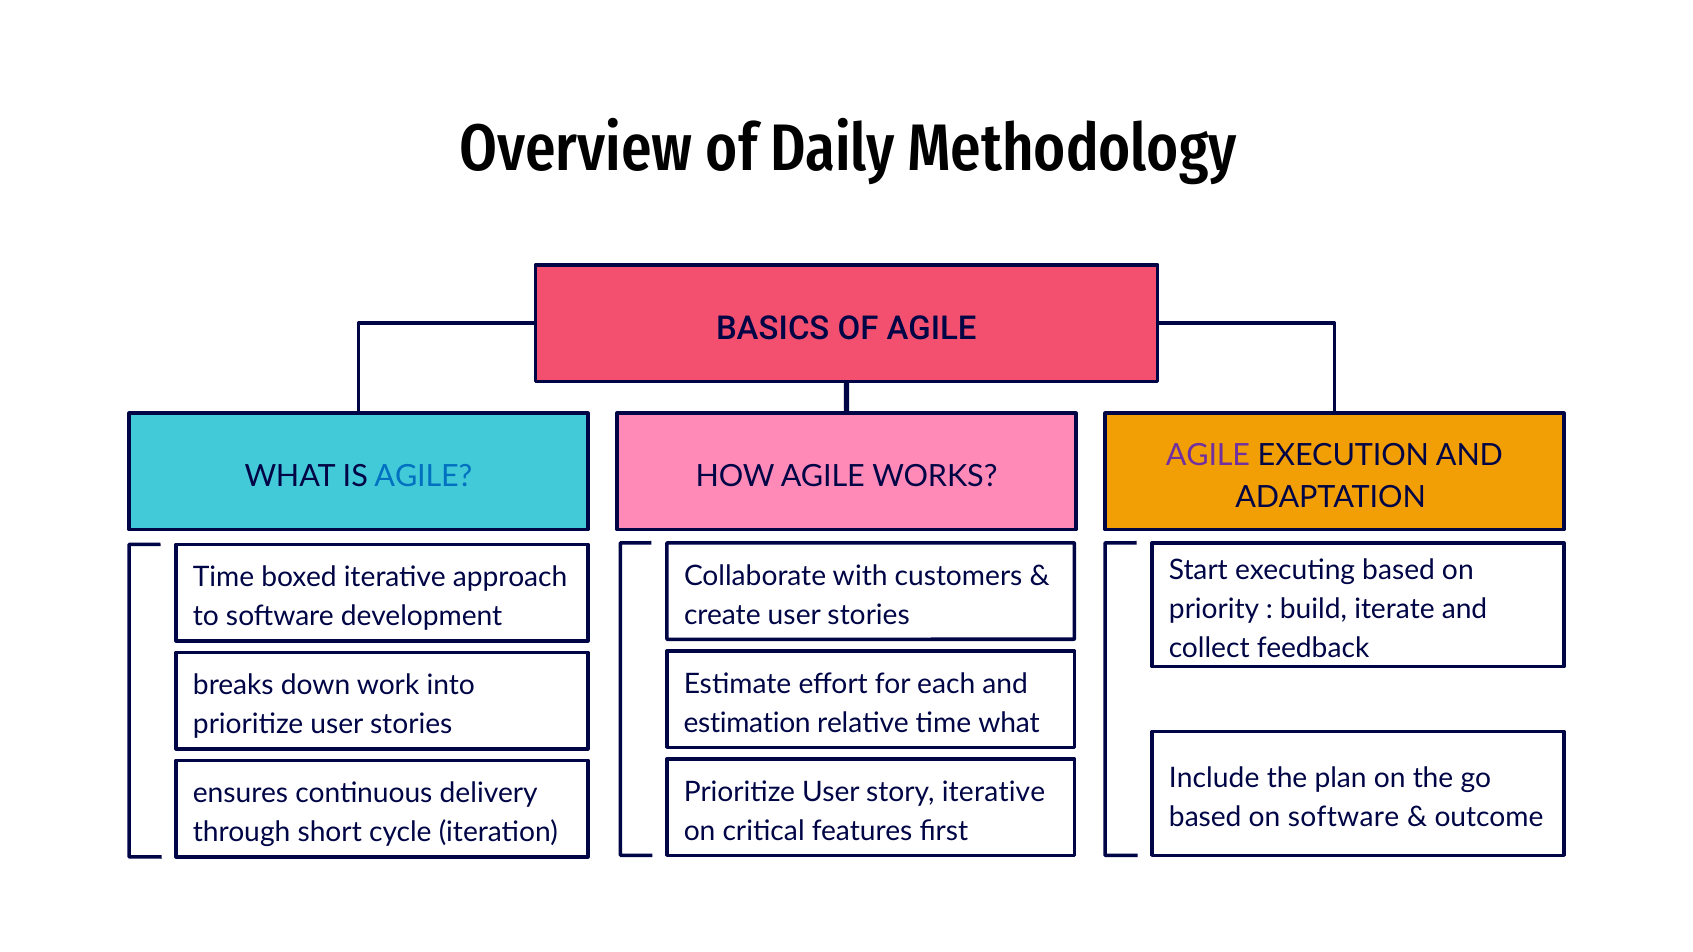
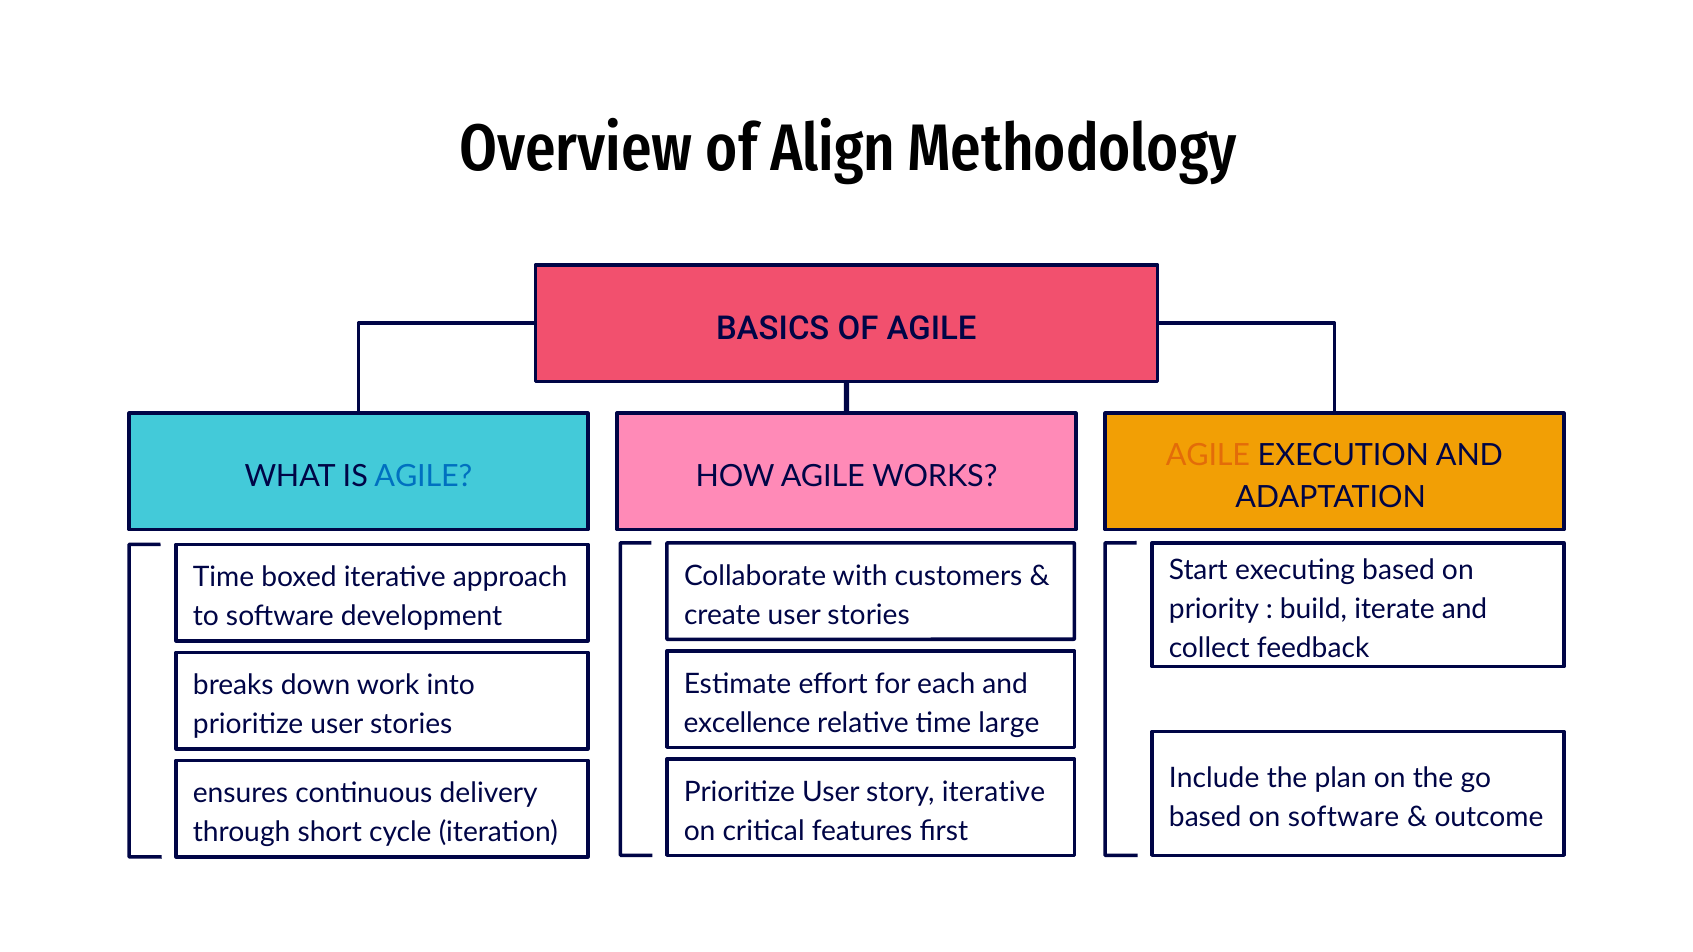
Daily: Daily -> Align (833, 149)
AGILE colour: purple -> orange (1208, 455)
estimation: estimation -> excellence (747, 723)
time what: what -> large (1009, 723)
